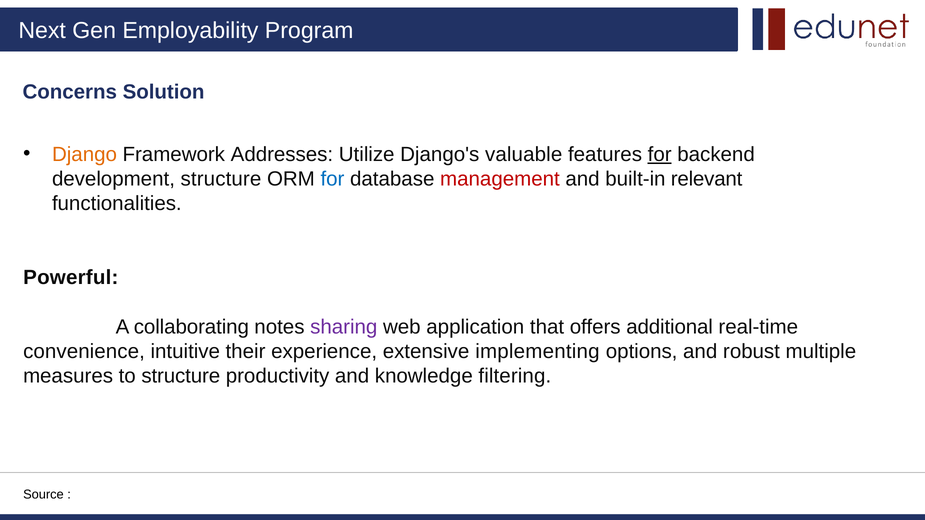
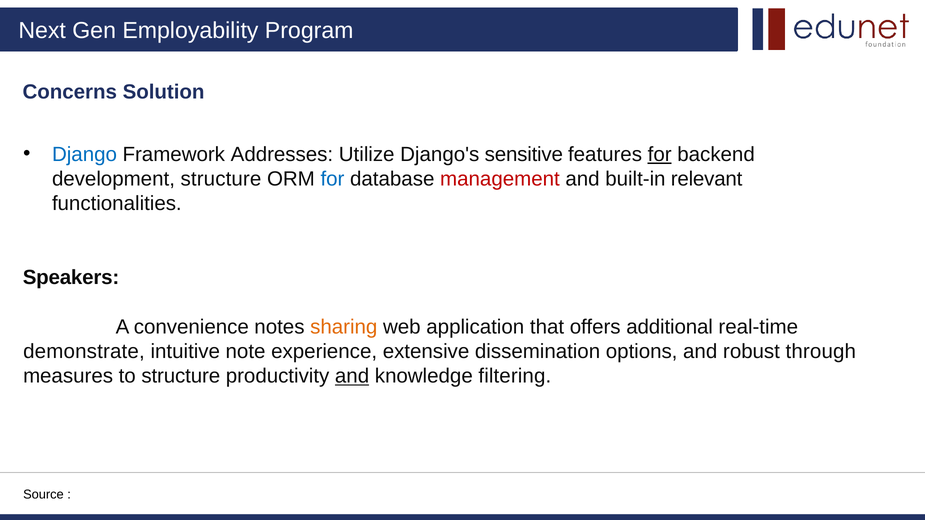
Django colour: orange -> blue (84, 154)
valuable: valuable -> sensitive (524, 154)
Powerful: Powerful -> Speakers (71, 278)
collaborating: collaborating -> convenience (191, 327)
sharing colour: purple -> orange (344, 327)
convenience: convenience -> demonstrate (84, 352)
their: their -> note (246, 352)
implementing: implementing -> dissemination (538, 352)
multiple: multiple -> through (821, 352)
and underline: none -> present (352, 376)
